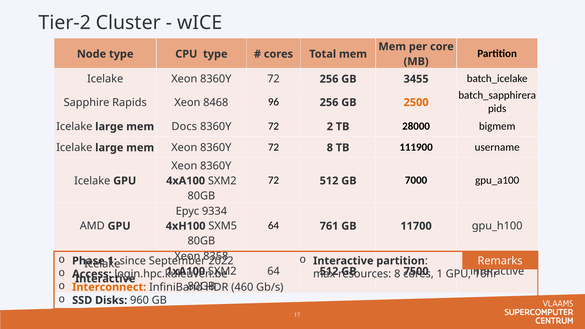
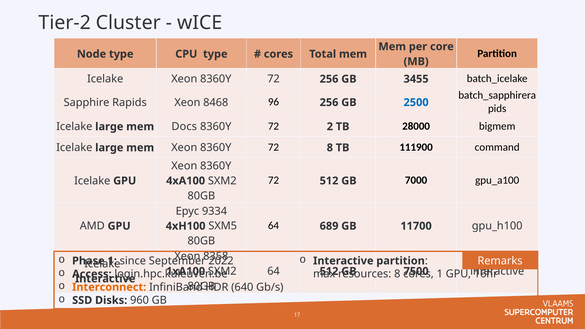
2500 colour: orange -> blue (416, 102)
username: username -> command (497, 147)
761: 761 -> 689 (329, 226)
460: 460 -> 640 (242, 287)
